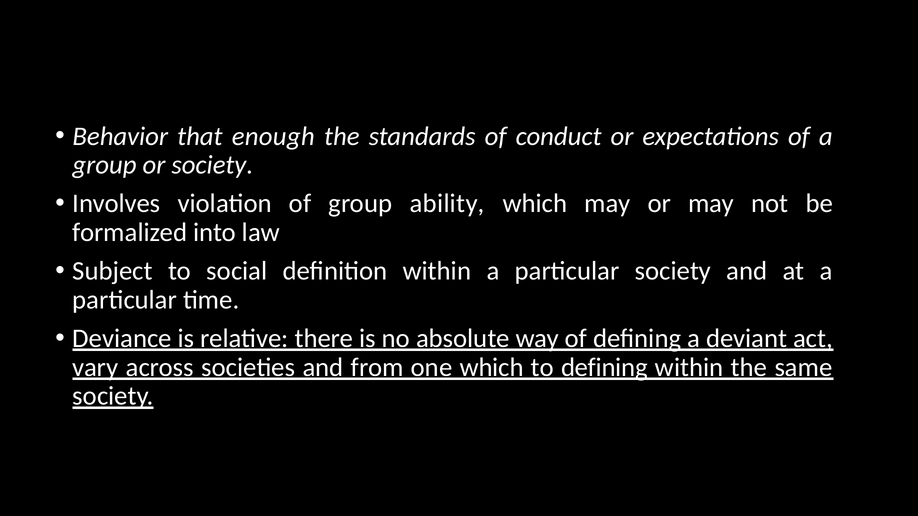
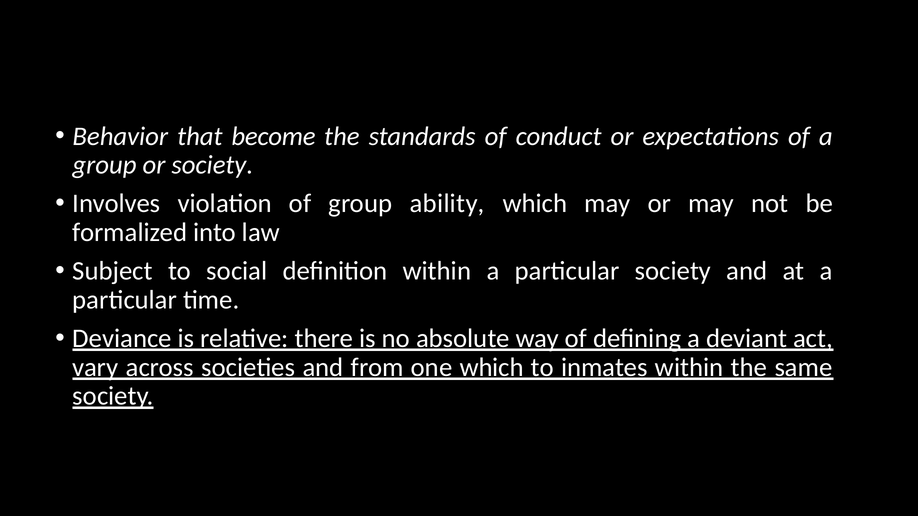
enough: enough -> become (274, 136)
to defining: defining -> inmates (604, 367)
